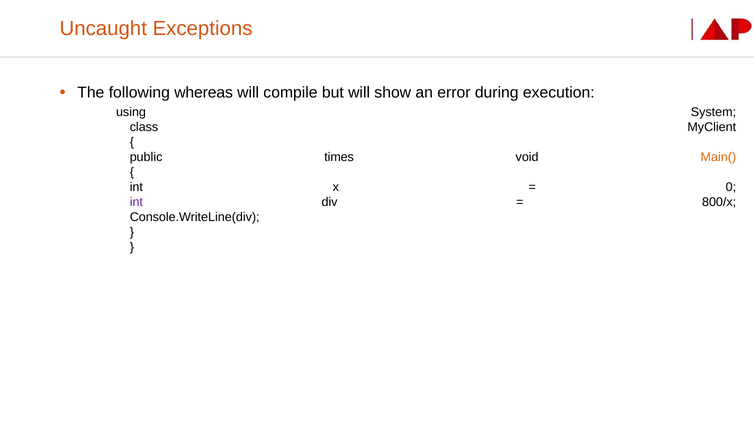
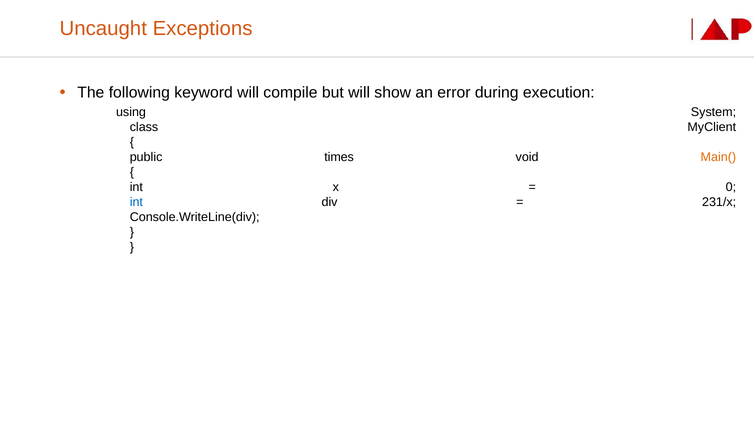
whereas: whereas -> keyword (204, 93)
int colour: purple -> blue (136, 202)
800/x: 800/x -> 231/x (719, 202)
